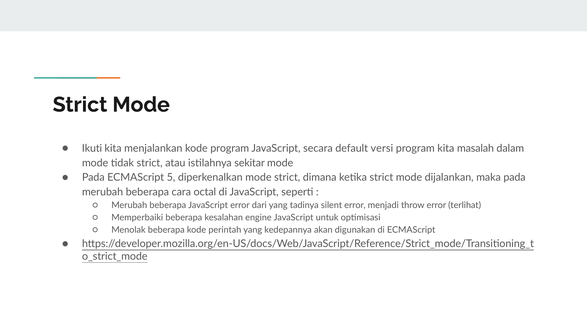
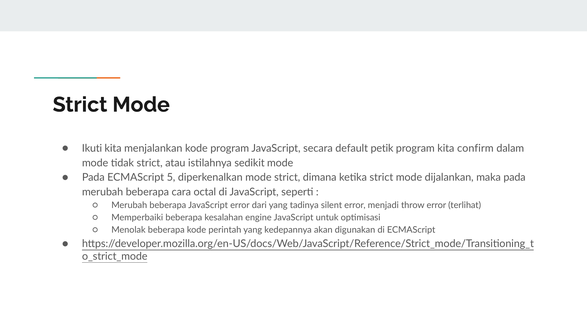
versi: versi -> petik (382, 148)
masalah: masalah -> confirm (475, 148)
sekitar: sekitar -> sedikit (250, 163)
